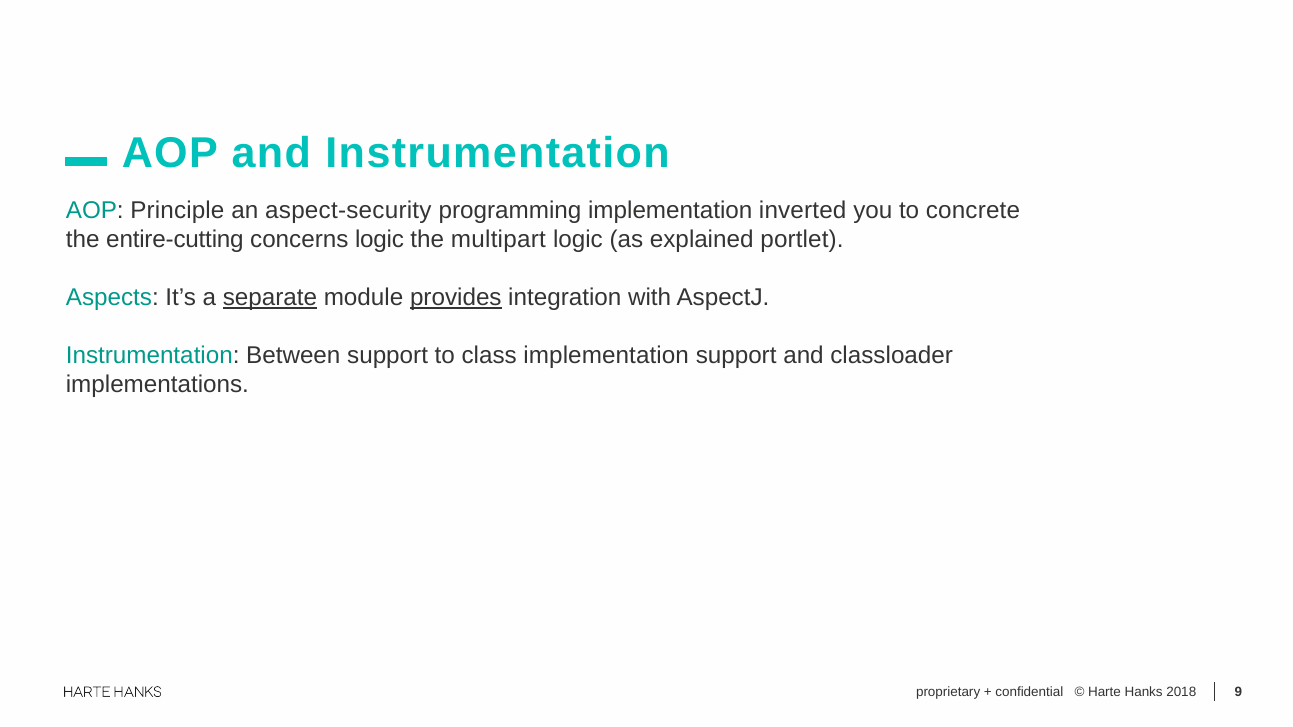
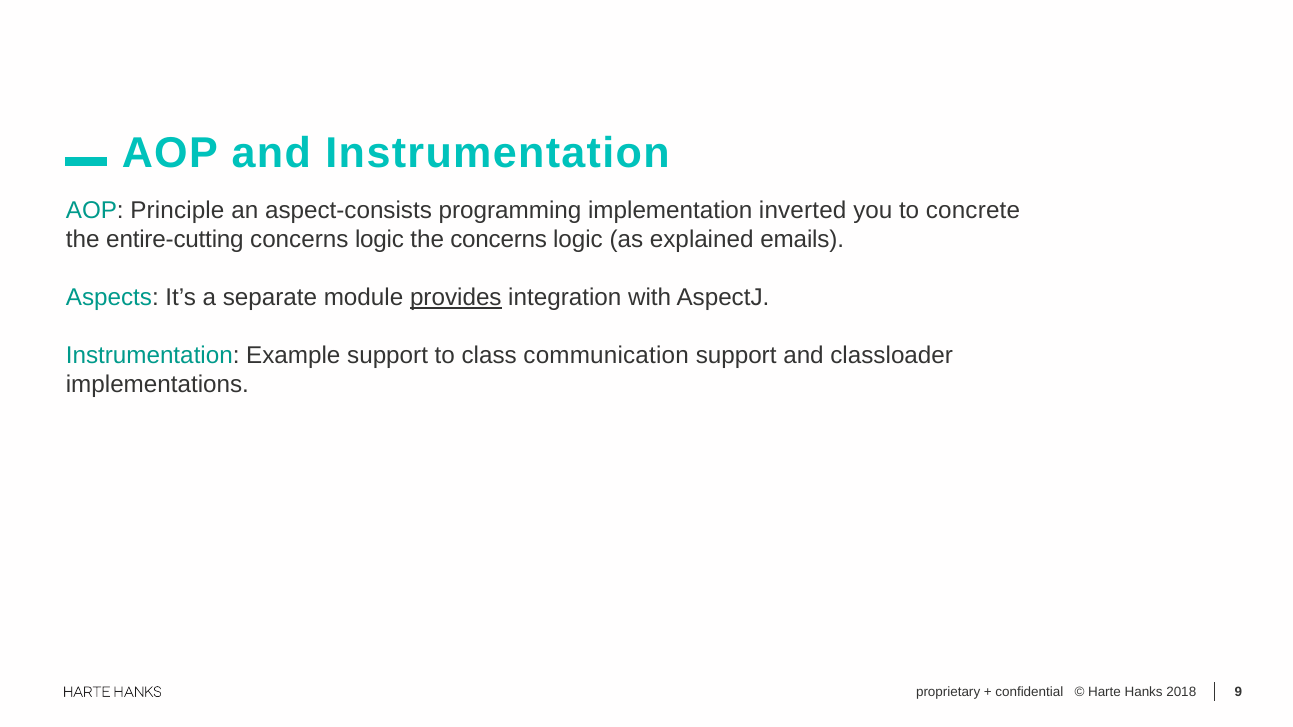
aspect-security: aspect-security -> aspect-consists (348, 211)
the multipart: multipart -> concerns (499, 240)
portlet: portlet -> emails (802, 240)
separate underline: present -> none (270, 298)
Between: Between -> Example (293, 356)
class implementation: implementation -> communication (606, 356)
